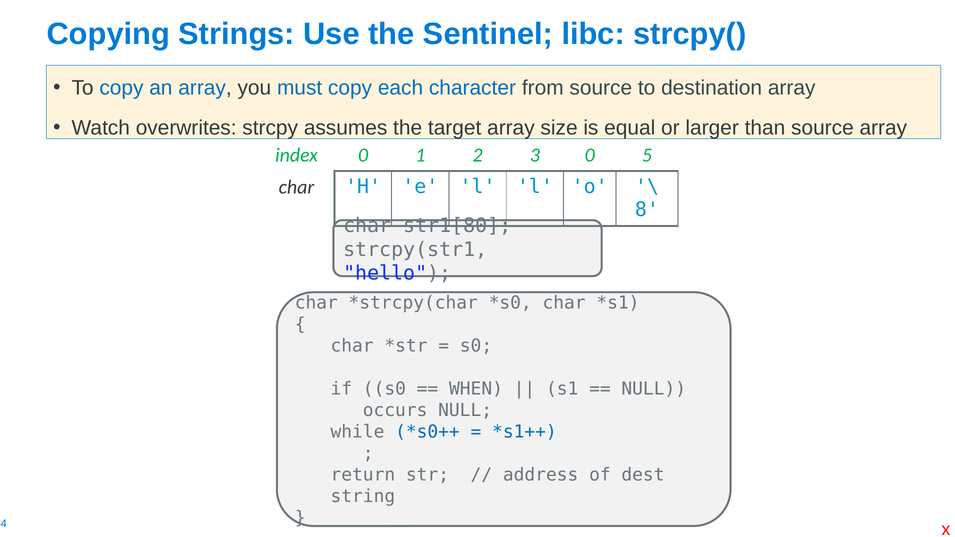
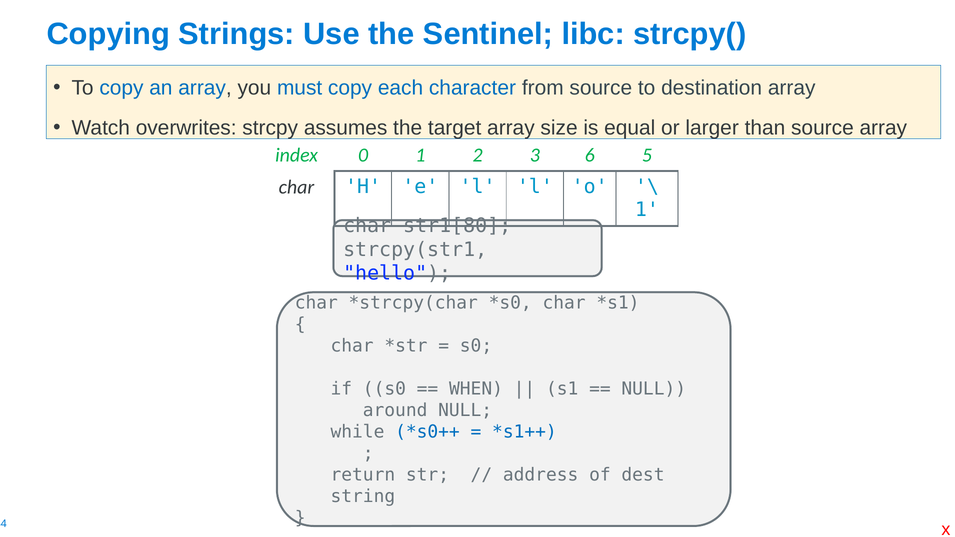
3 0: 0 -> 6 (590, 155)
8: 8 -> 1 (647, 210)
occurs: occurs -> around (395, 410)
